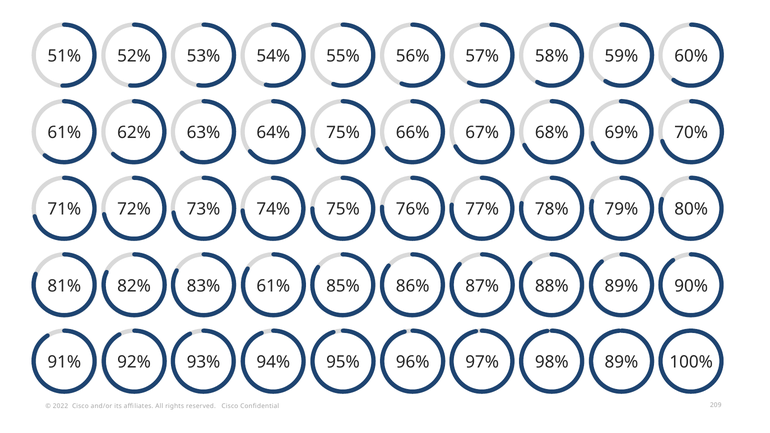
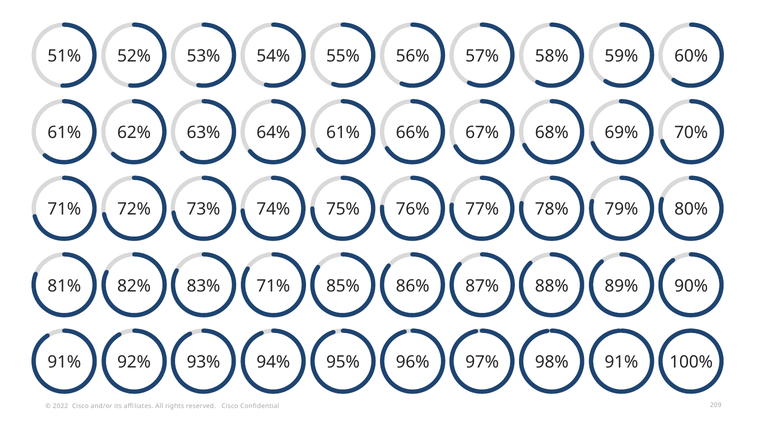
75%: 75% -> 61% (343, 133)
61%: 61% -> 71% (273, 286)
89%: 89% -> 91% (621, 362)
